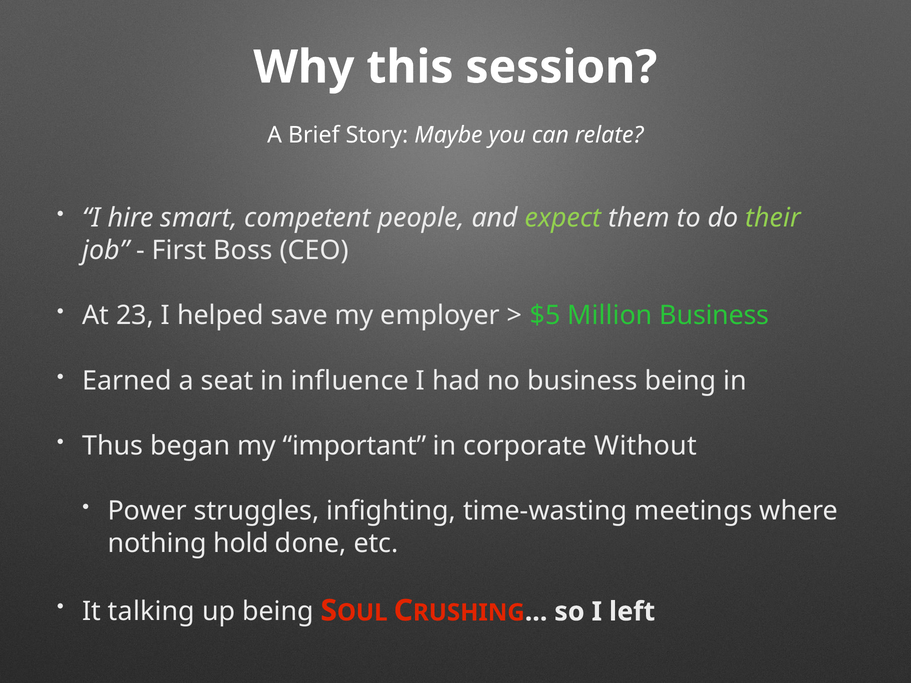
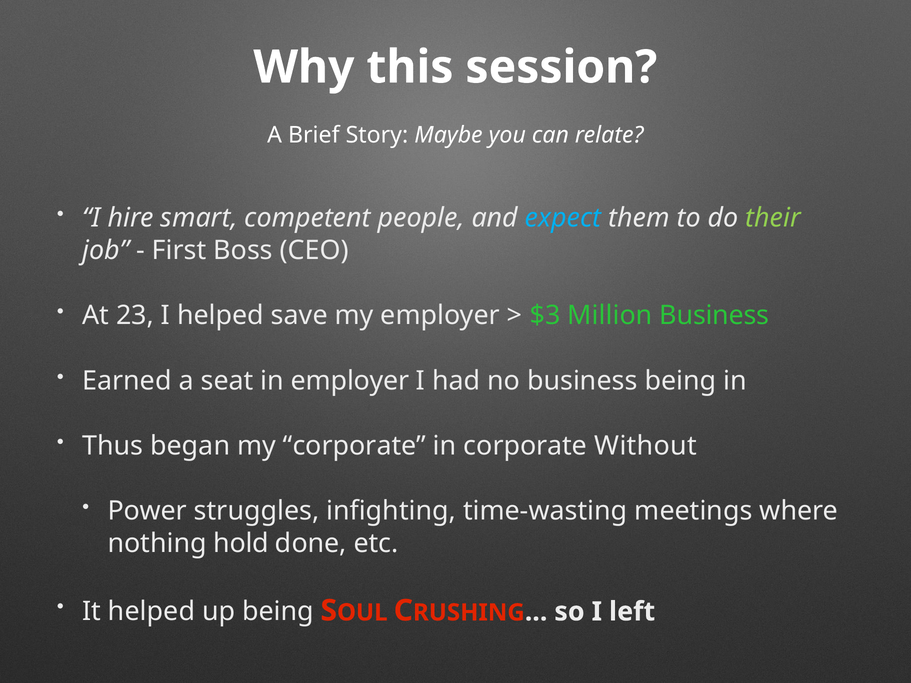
expect colour: light green -> light blue (563, 218)
$5: $5 -> $3 (545, 316)
in influence: influence -> employer (350, 381)
my important: important -> corporate (354, 446)
It talking: talking -> helped (152, 612)
